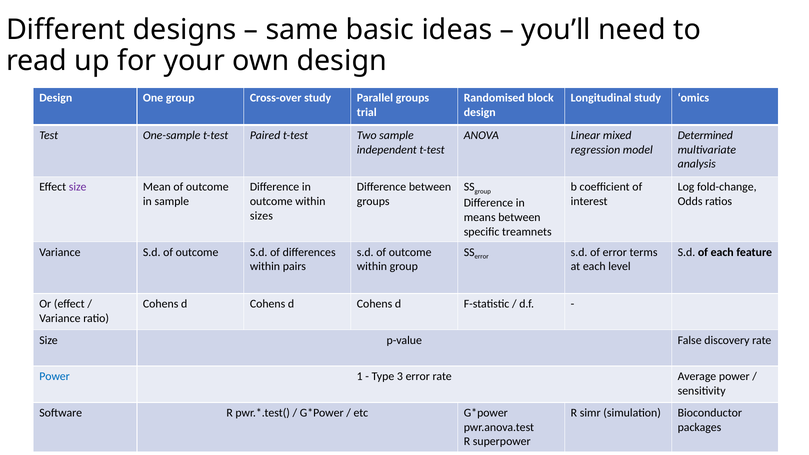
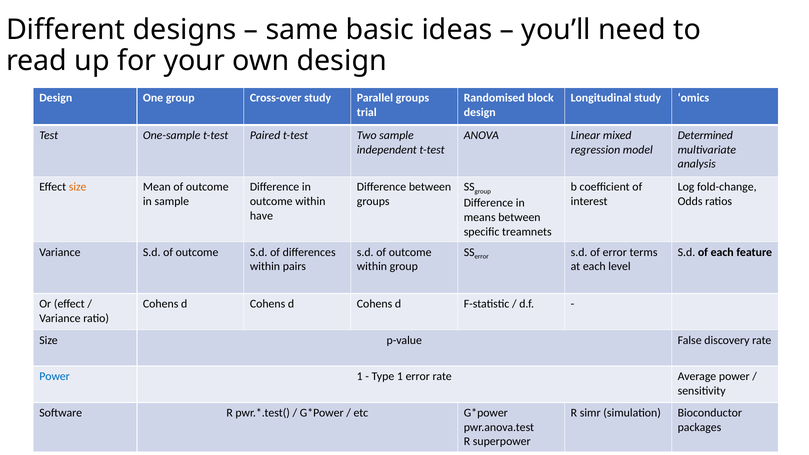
size colour: purple -> orange (78, 187)
sizes: sizes -> have (261, 216)
Type 3: 3 -> 1 (400, 377)
